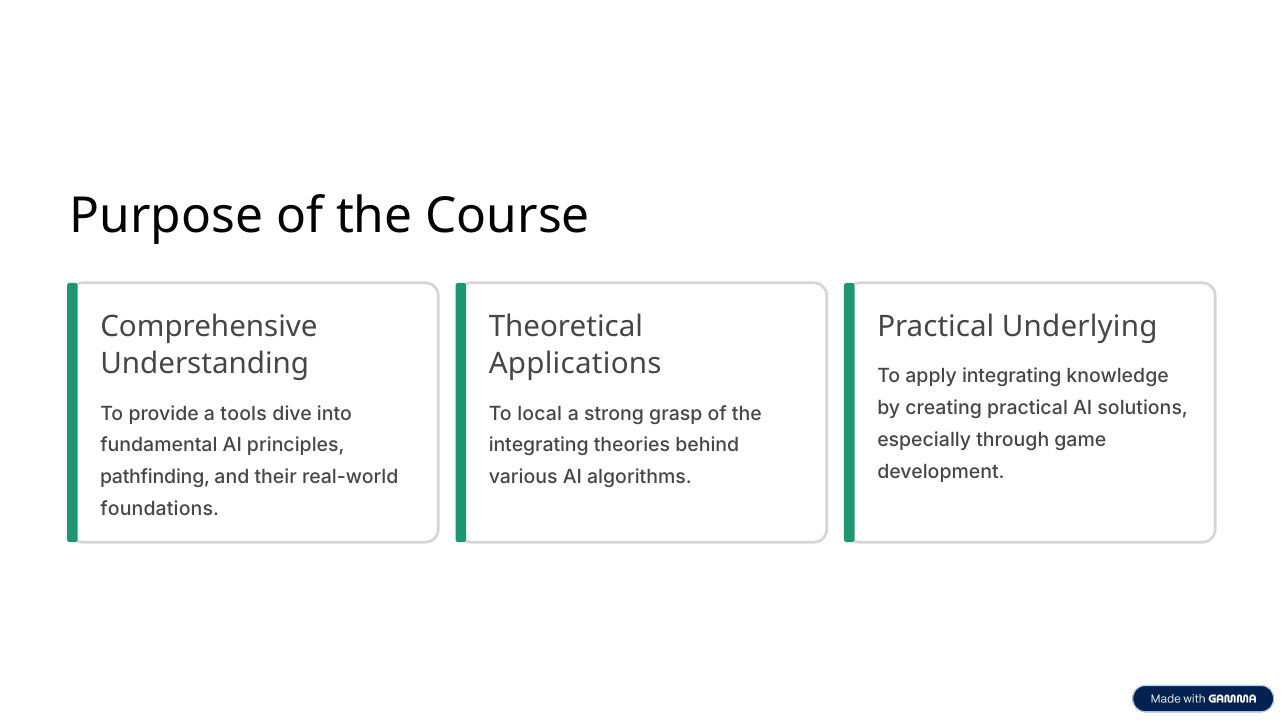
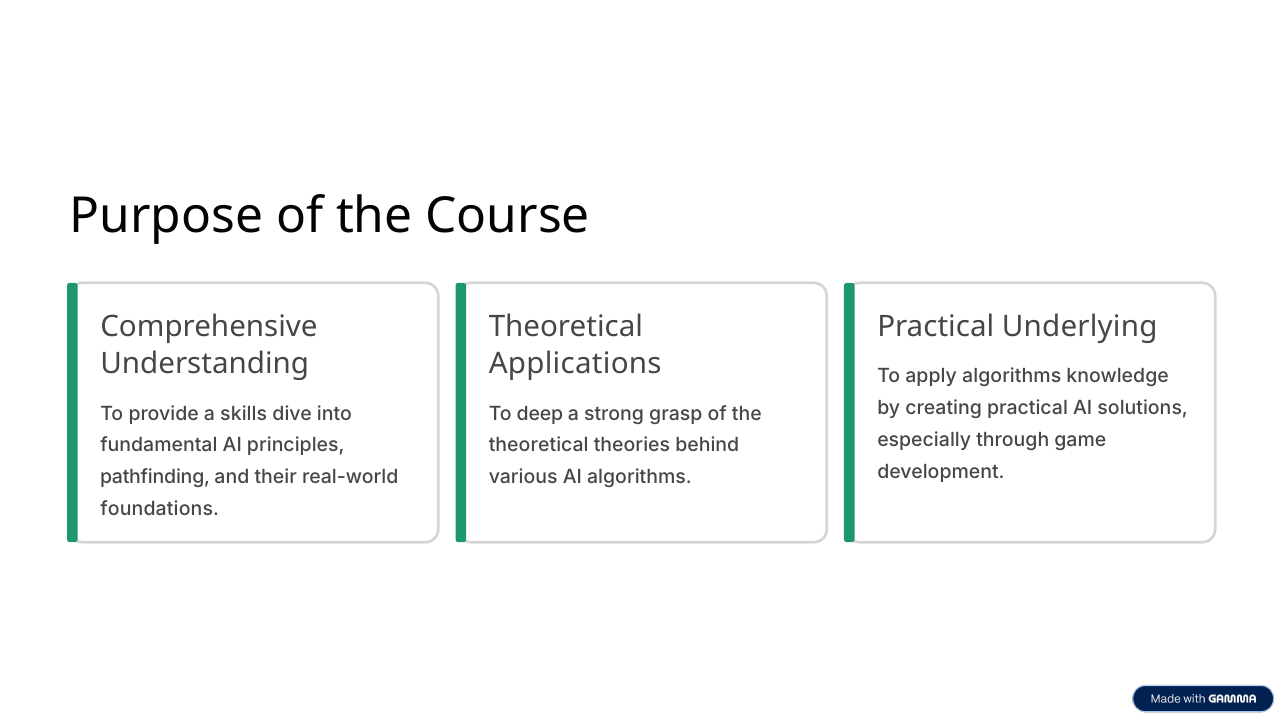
apply integrating: integrating -> algorithms (1012, 376)
tools: tools -> skills (244, 413)
local: local -> deep (540, 413)
integrating: integrating -> theoretical (539, 445)
